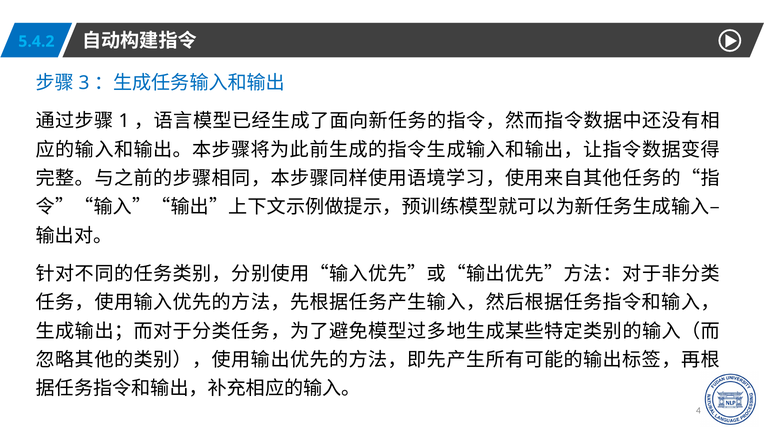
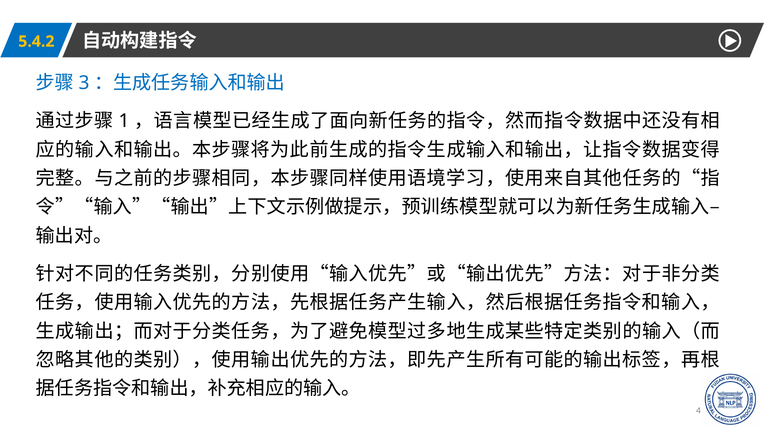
5.4.2 colour: light blue -> yellow (36, 41)
